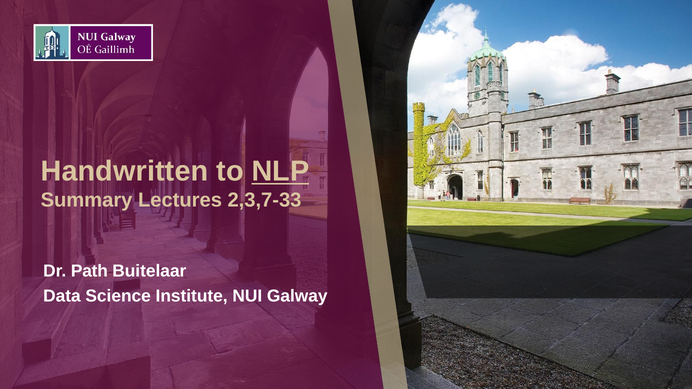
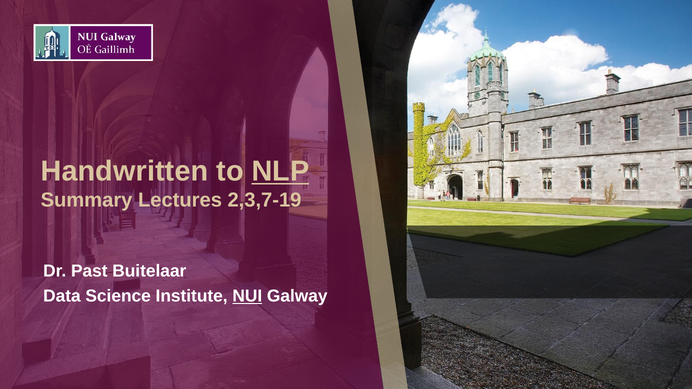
2,3,7-33: 2,3,7-33 -> 2,3,7-19 (264, 200)
Path: Path -> Past (89, 271)
NUI underline: none -> present (247, 296)
